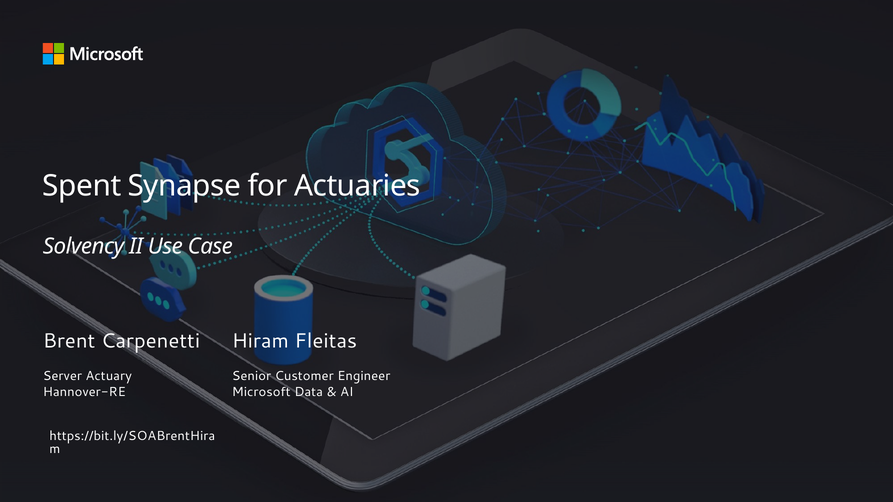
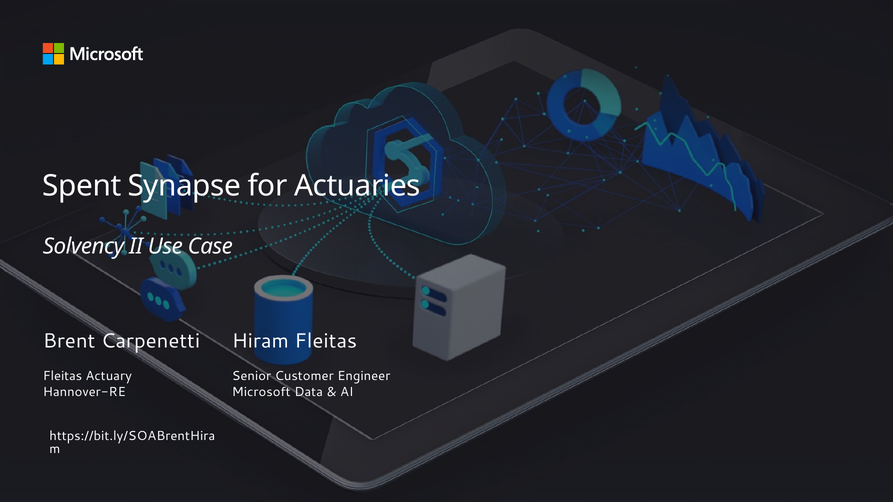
Server: Server -> Fleitas (62, 376)
